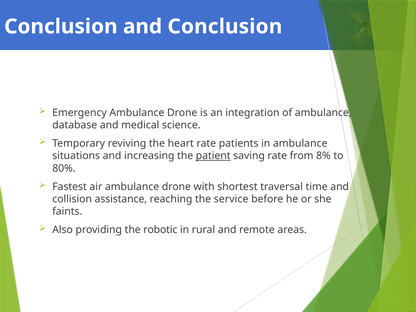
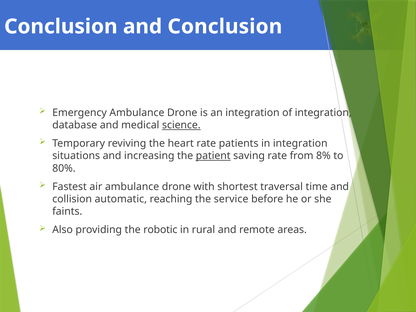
of ambulance: ambulance -> integration (323, 113)
science underline: none -> present (181, 125)
in ambulance: ambulance -> integration (300, 143)
assistance: assistance -> automatic (121, 199)
